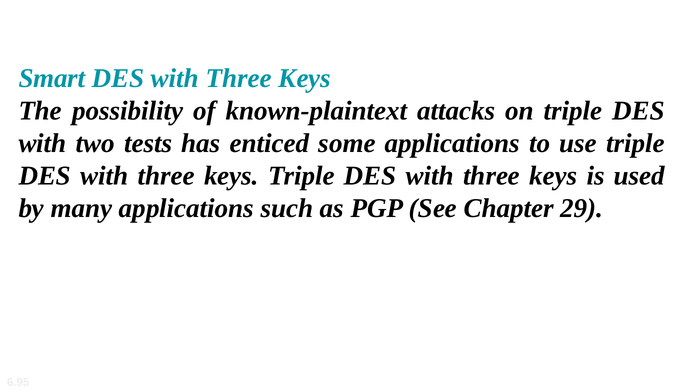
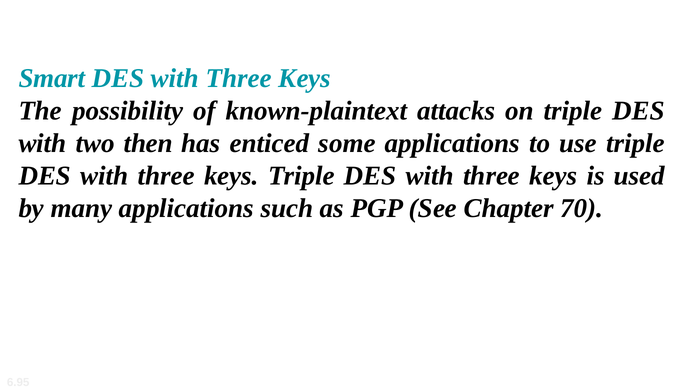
tests: tests -> then (148, 143)
29: 29 -> 70 (582, 208)
